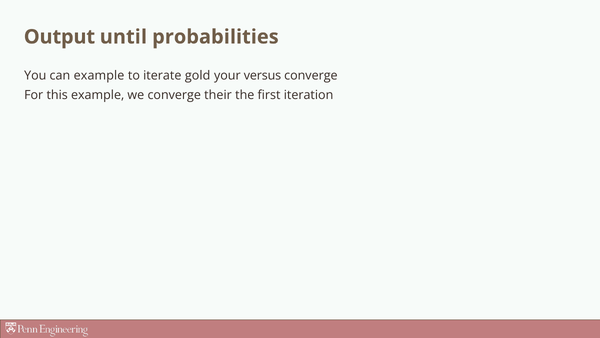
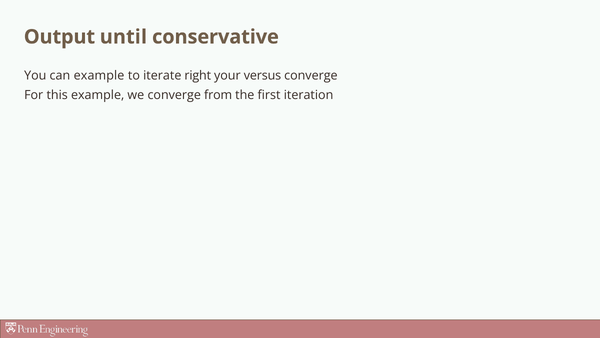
probabilities: probabilities -> conservative (215, 37)
gold: gold -> right (198, 75)
their: their -> from (218, 95)
